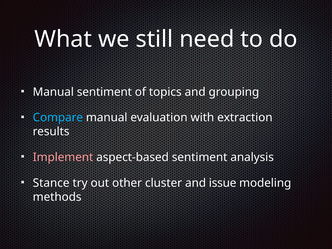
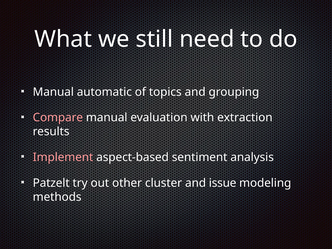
Manual sentiment: sentiment -> automatic (104, 92)
Compare colour: light blue -> pink (58, 118)
Stance: Stance -> Patzelt (51, 183)
